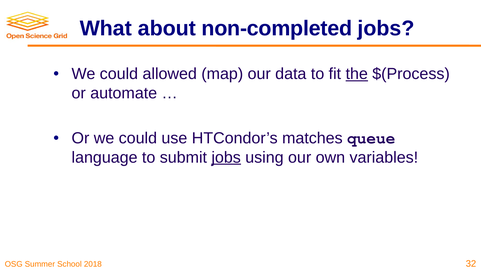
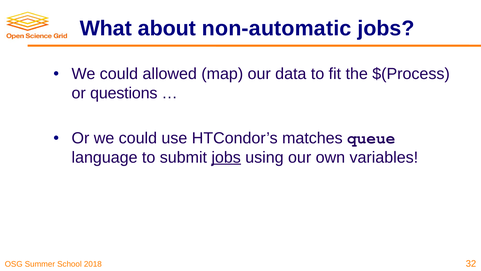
non-completed: non-completed -> non-automatic (277, 29)
the underline: present -> none (357, 74)
automate: automate -> questions (124, 93)
